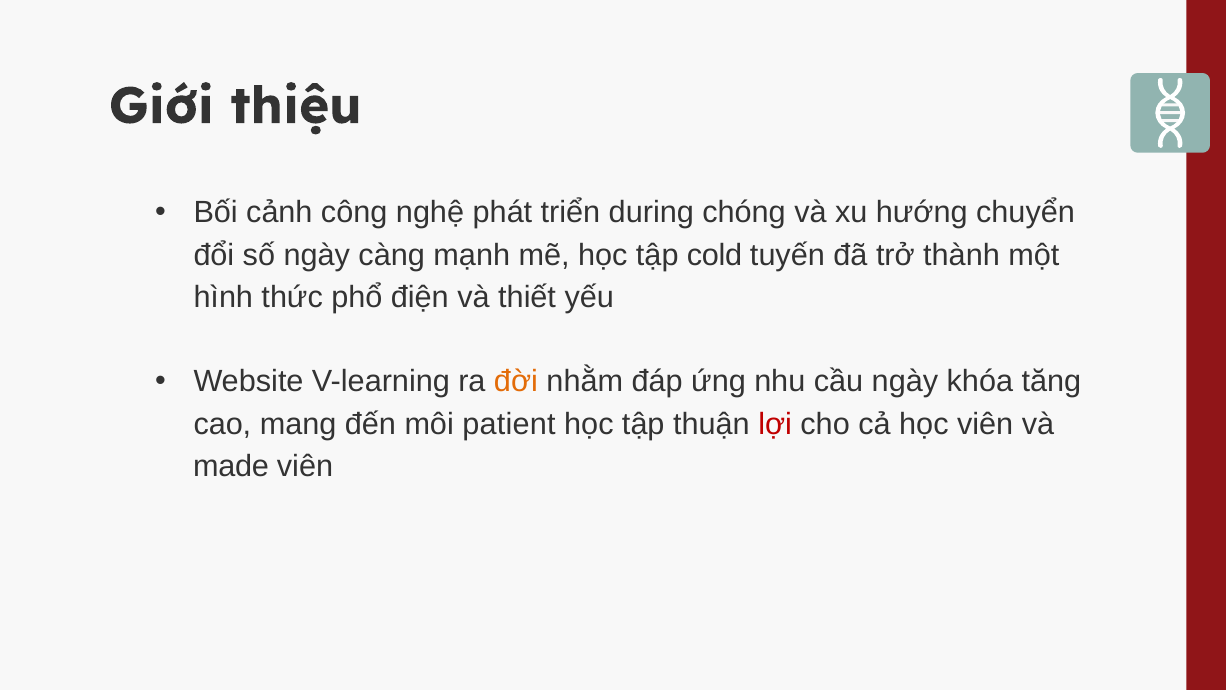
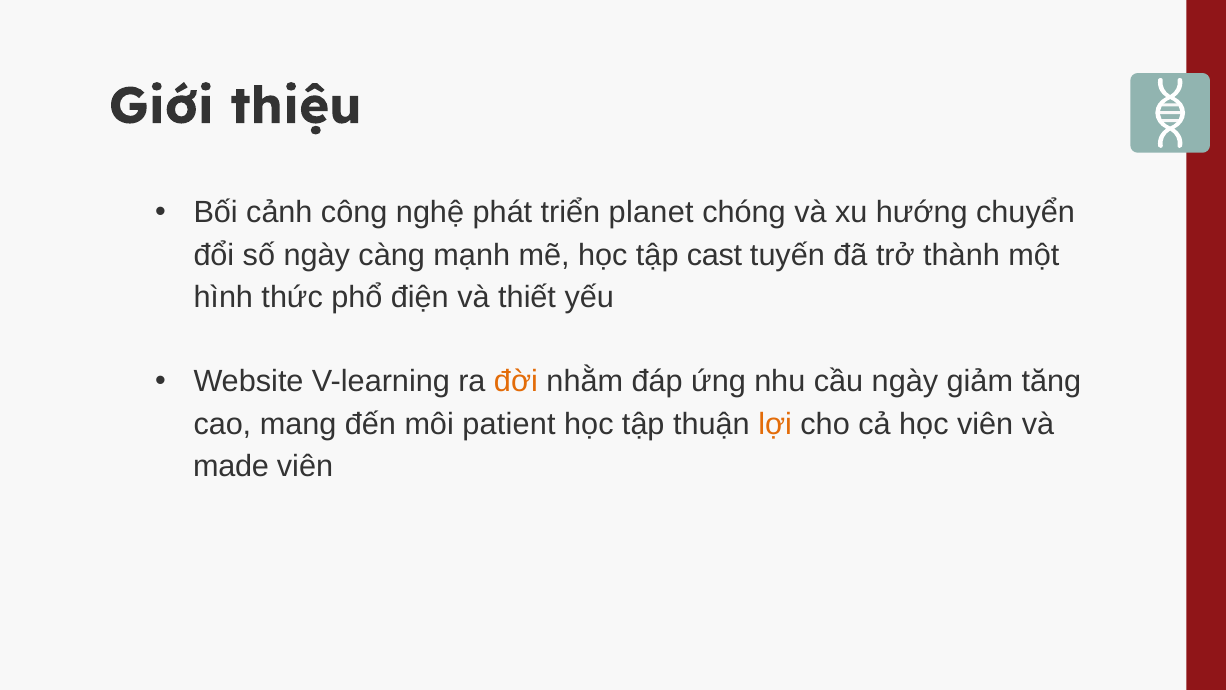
during: during -> planet (651, 212)
cold: cold -> cast (715, 255)
khóa: khóa -> giảm (980, 382)
lợi colour: red -> orange (775, 424)
